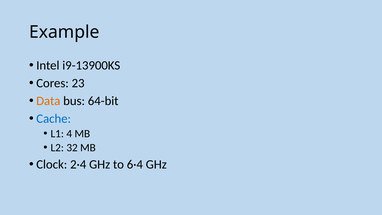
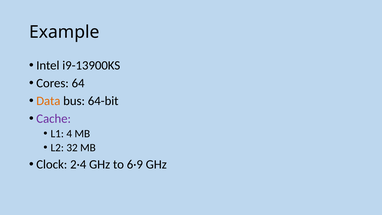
23: 23 -> 64 (78, 83)
Cache colour: blue -> purple (54, 119)
6·4: 6·4 -> 6·9 (135, 164)
